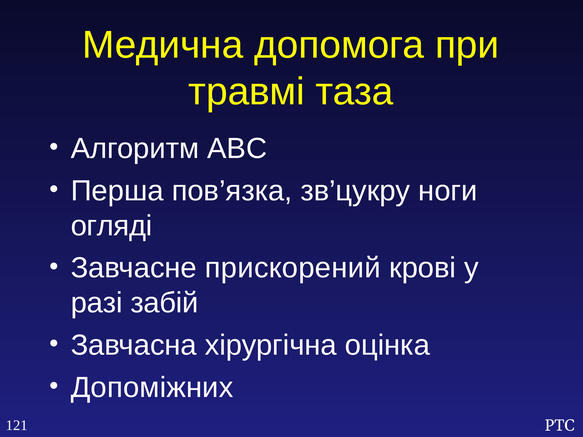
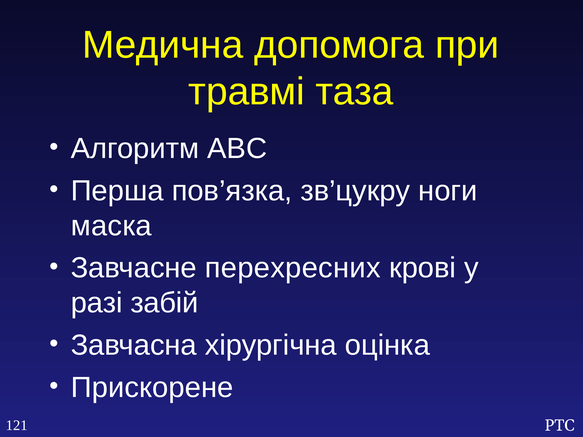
огляді: огляді -> маска (111, 226)
прискорений: прискорений -> перехресних (293, 268)
Допоміжних: Допоміжних -> Прискорене (152, 388)
